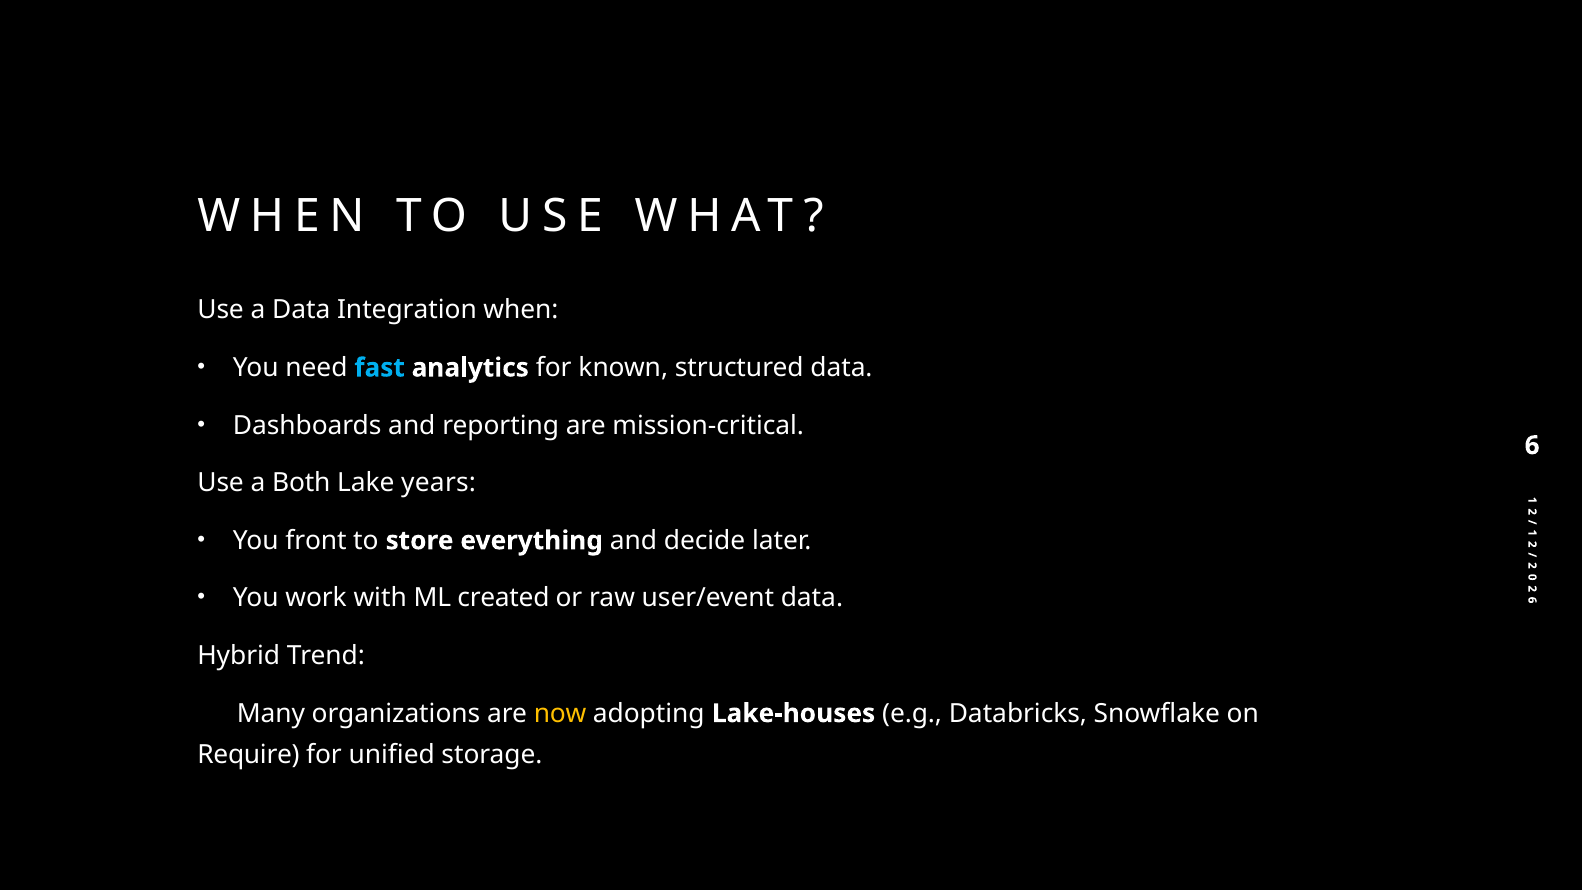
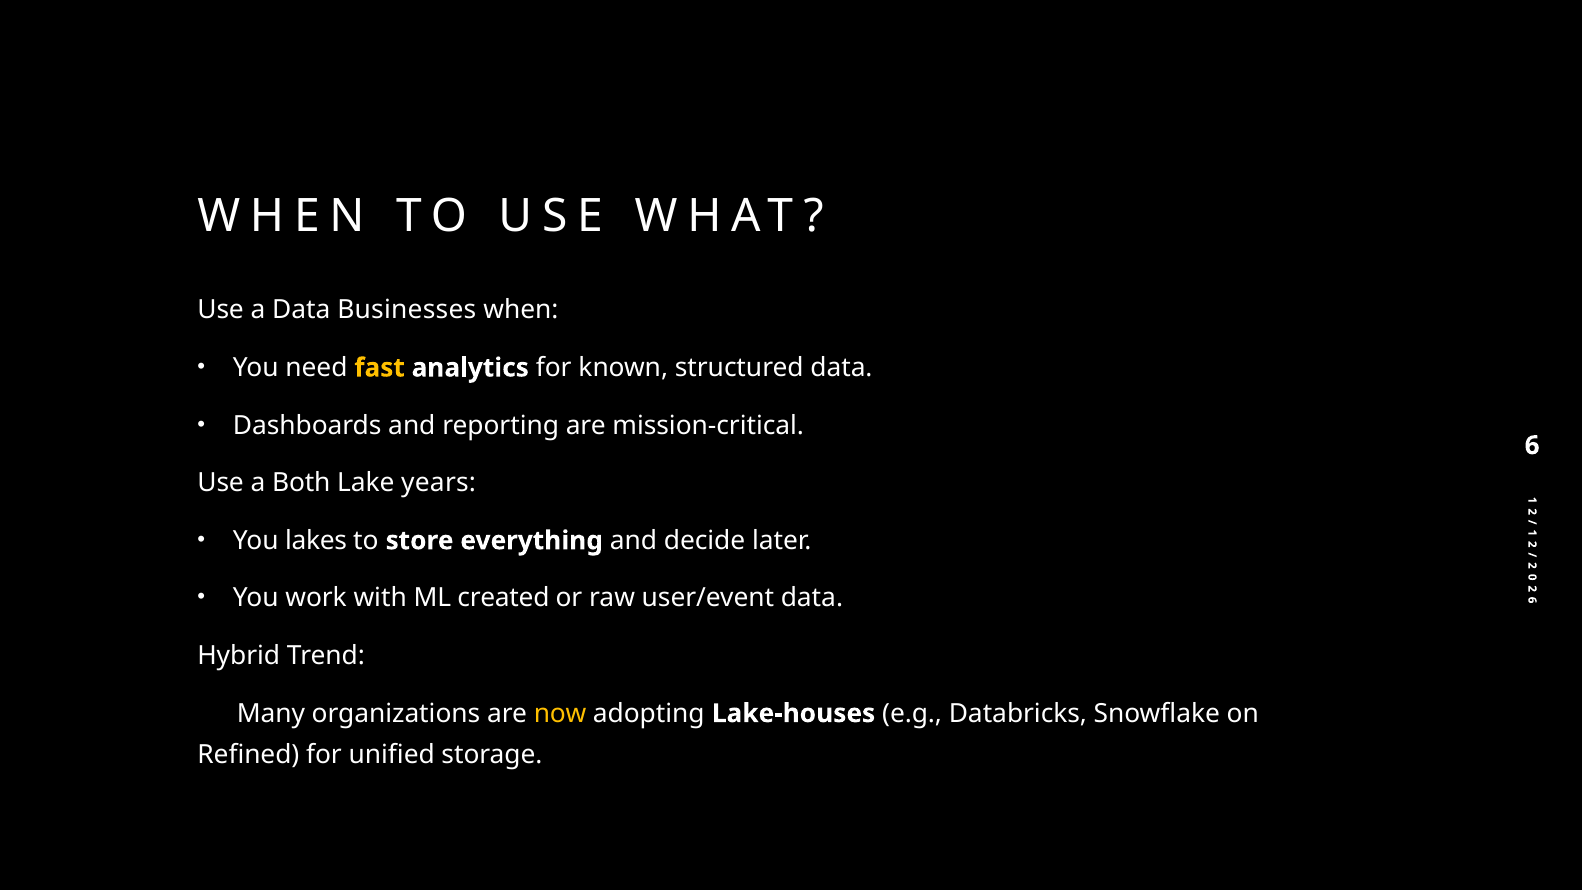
Integration: Integration -> Businesses (407, 310)
fast colour: light blue -> yellow (380, 368)
front: front -> lakes (316, 541)
Require: Require -> Refined (248, 754)
